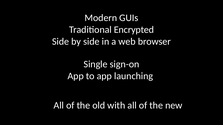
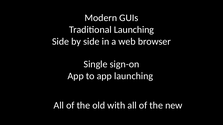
Traditional Encrypted: Encrypted -> Launching (134, 30)
